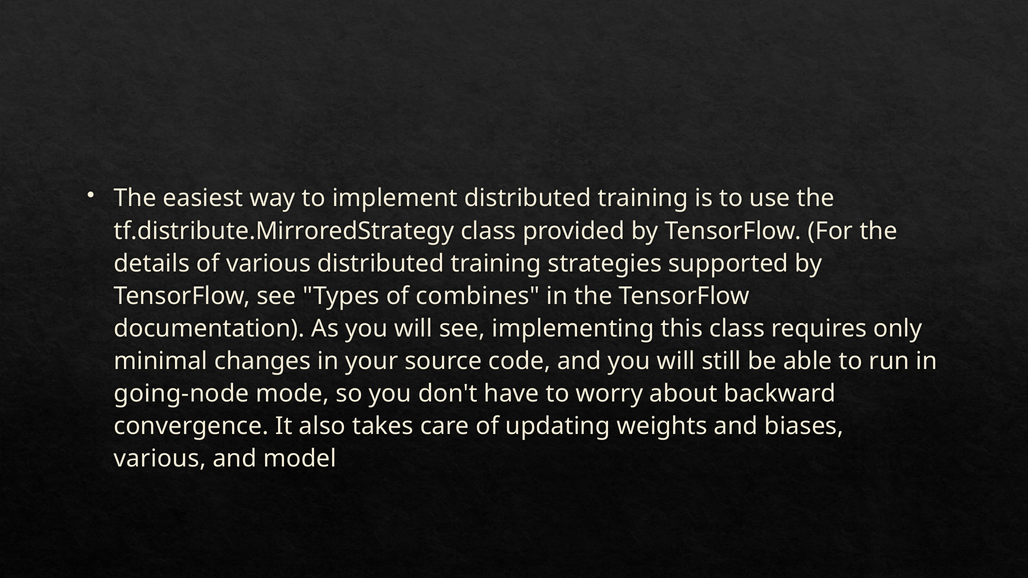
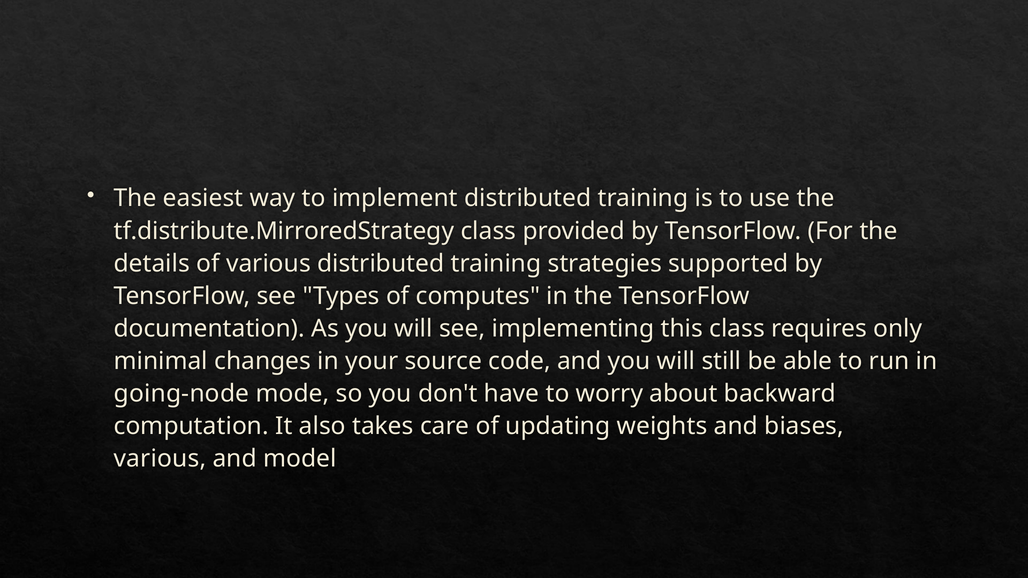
combines: combines -> computes (478, 296)
convergence: convergence -> computation (191, 426)
